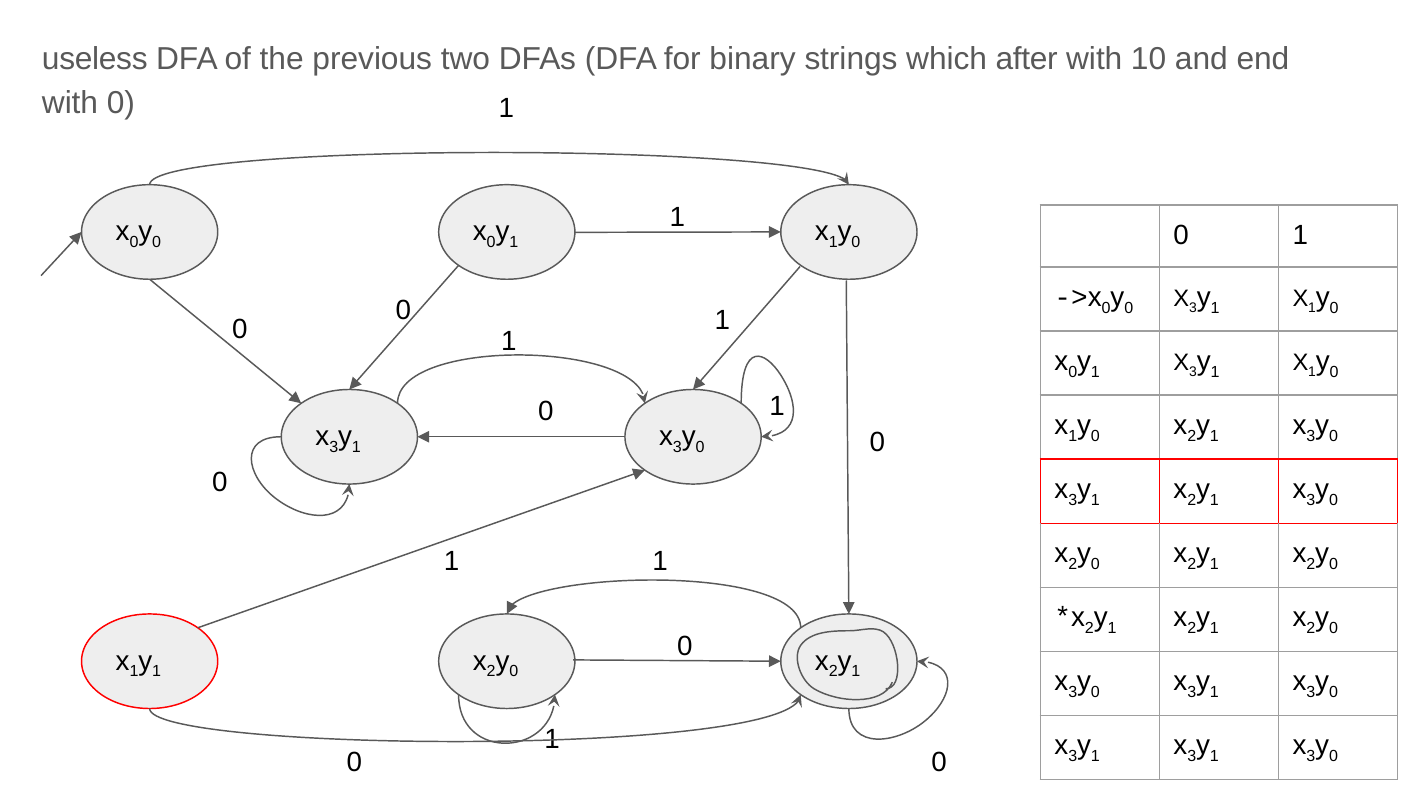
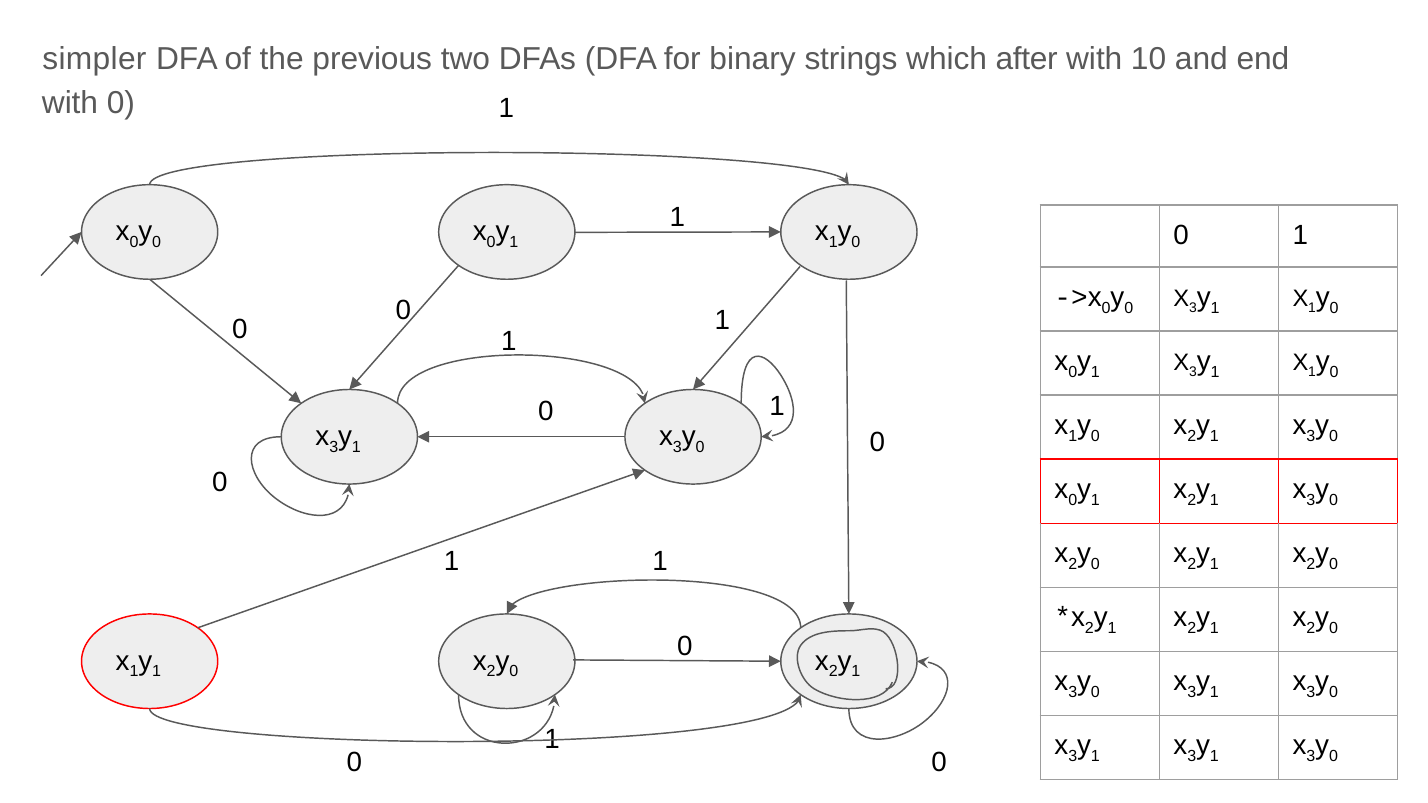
useless: useless -> simpler (95, 59)
3: 3 -> 0 (1073, 500)
